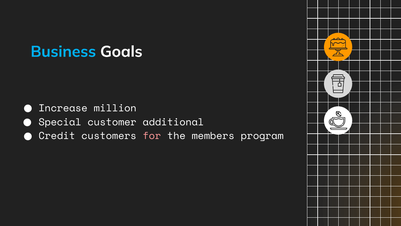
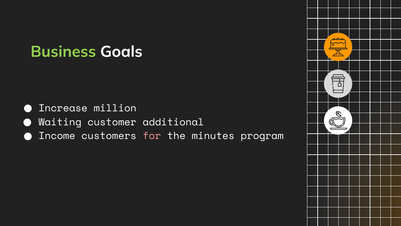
Business colour: light blue -> light green (63, 52)
Special: Special -> Waiting (60, 122)
Credit: Credit -> Income (57, 136)
members: members -> minutes (213, 136)
